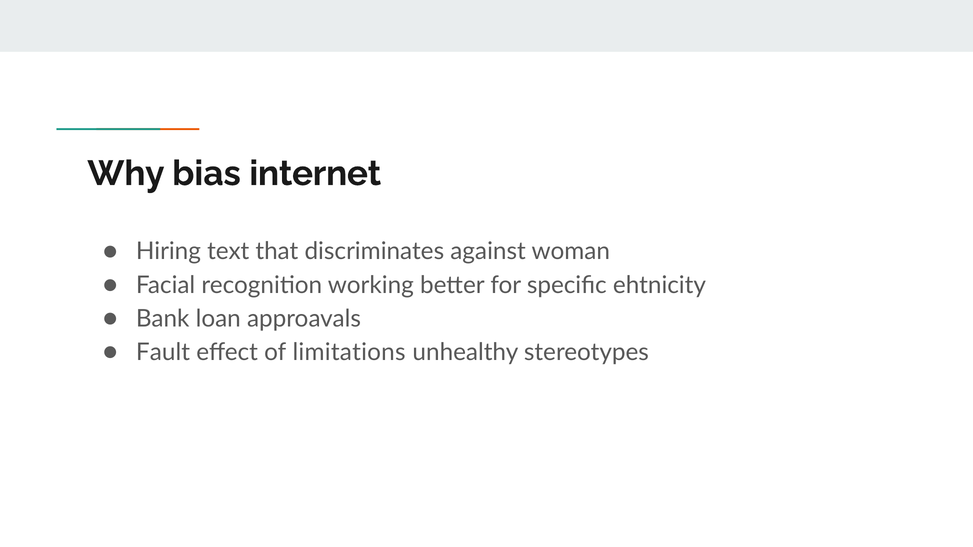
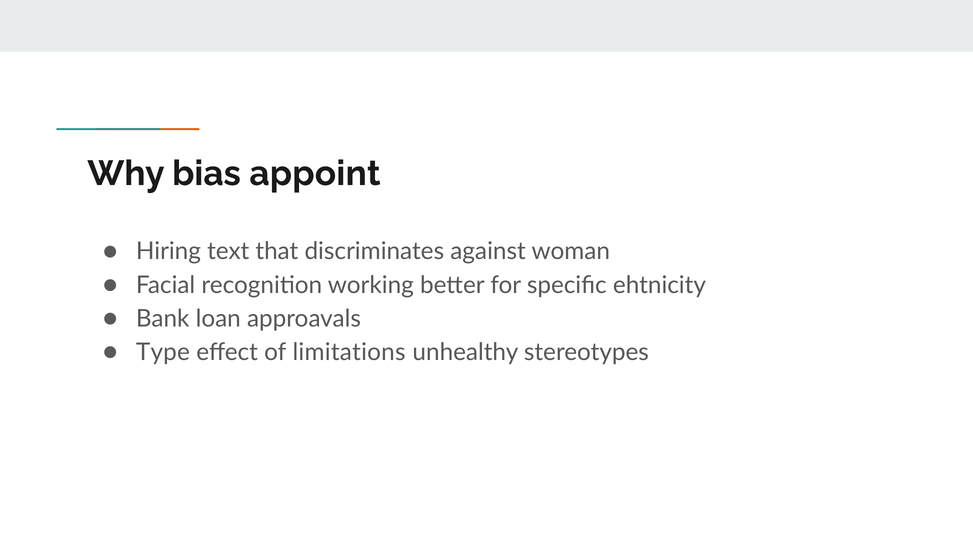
internet: internet -> appoint (315, 174)
Fault: Fault -> Type (163, 352)
